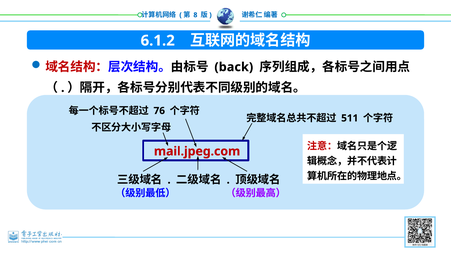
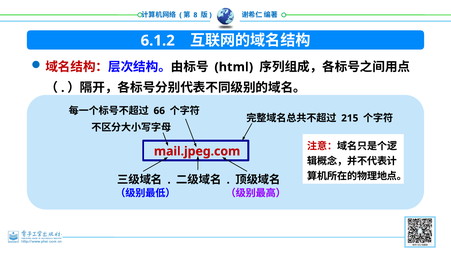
back: back -> html (234, 67)
76: 76 -> 66 (159, 111)
511: 511 -> 215 (350, 118)
